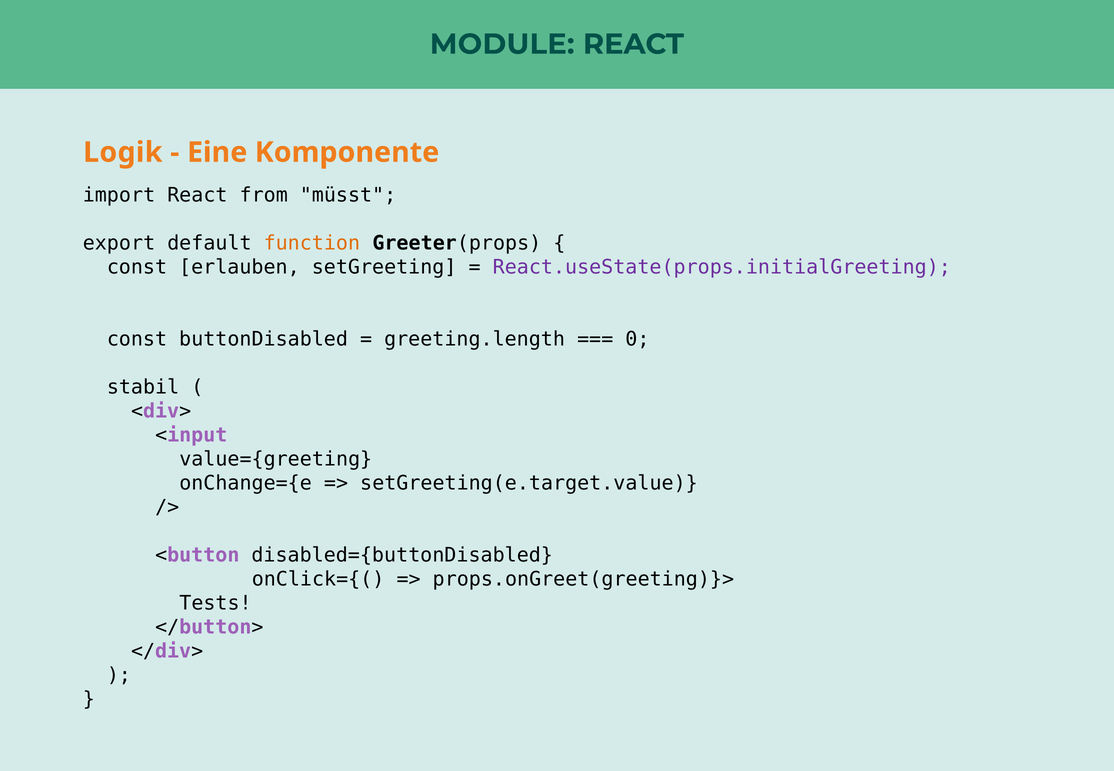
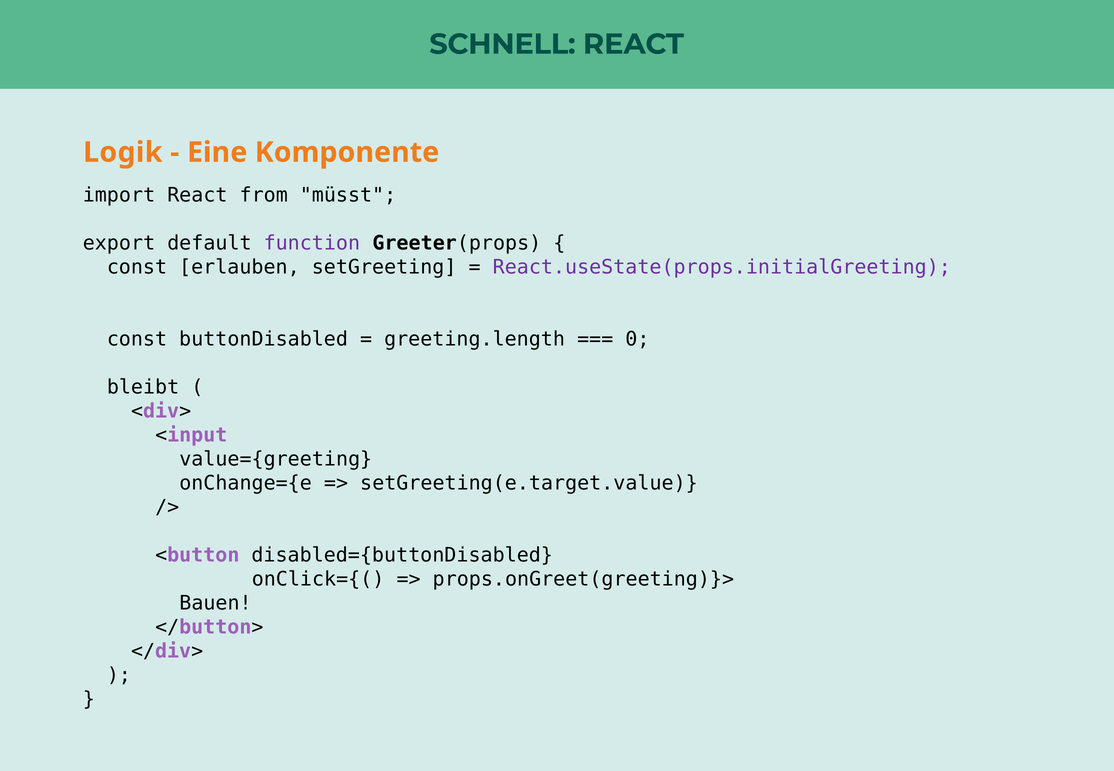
MODULE: MODULE -> SCHNELL (502, 44)
function colour: orange -> purple (312, 243)
stabil: stabil -> bleibt (143, 387)
Tests: Tests -> Bauen (215, 603)
